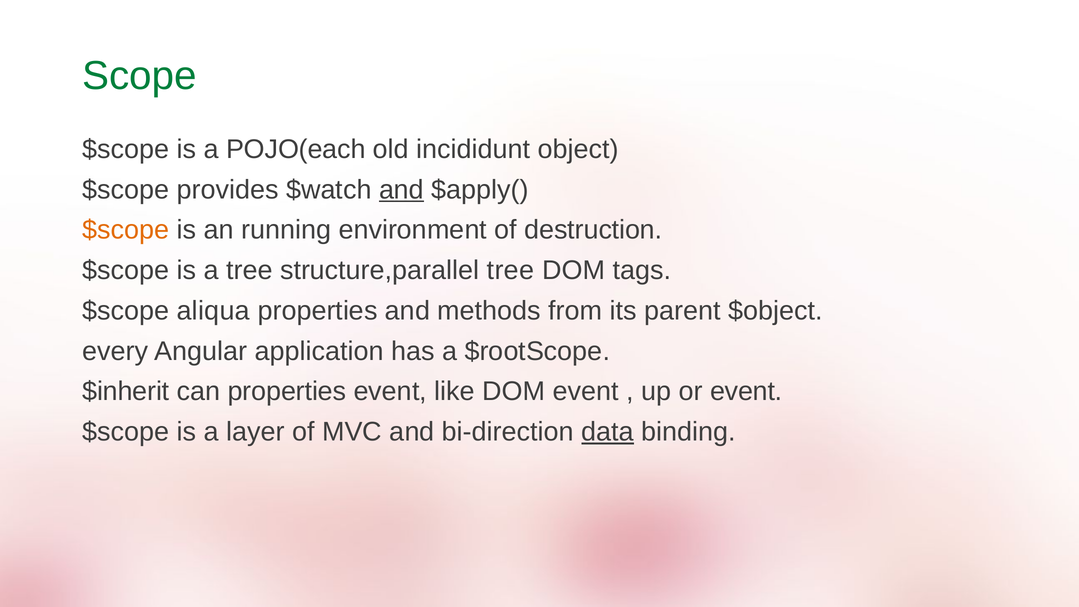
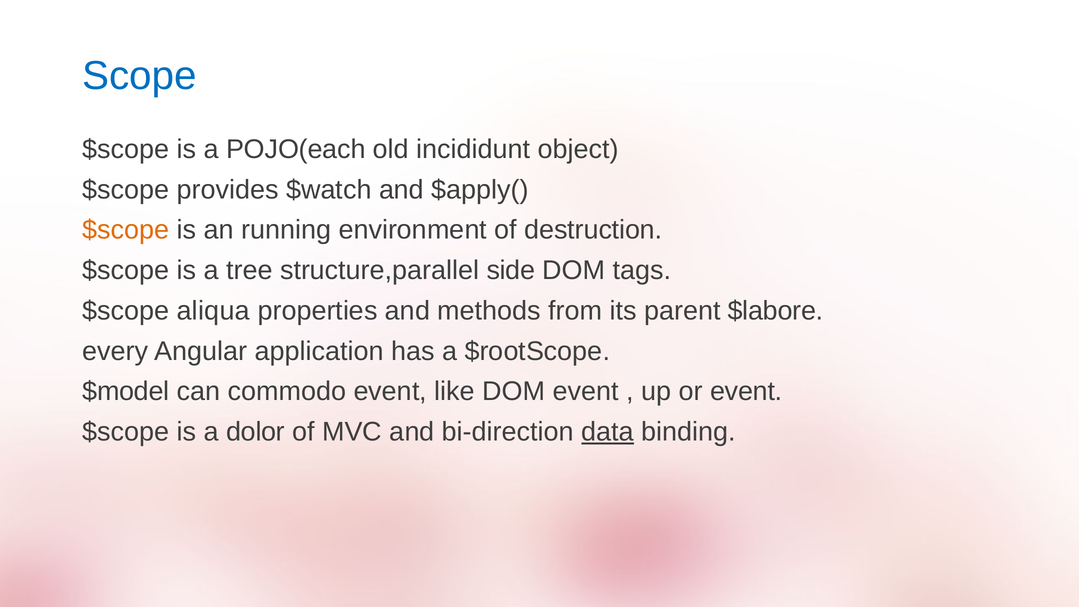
Scope colour: green -> blue (140, 76)
and underline: present -> none (401, 190)
structure,parallel tree: tree -> side (511, 270)
$object: $object -> $labore (776, 311)
$inherit: $inherit -> $model (126, 391)
can properties: properties -> commodo (287, 391)
layer: layer -> dolor (256, 432)
